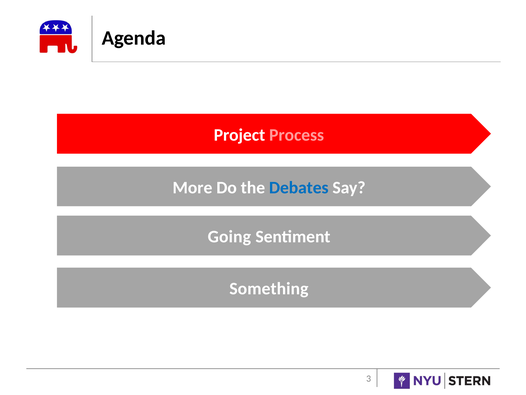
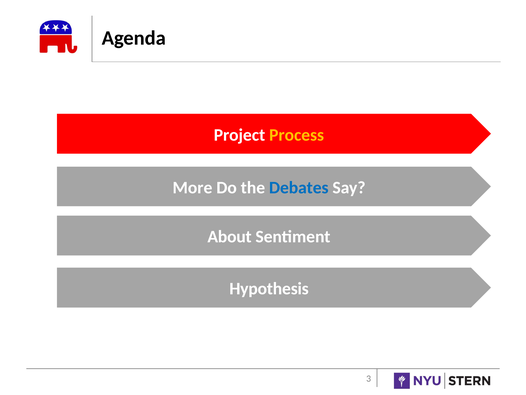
Process colour: pink -> yellow (297, 135)
Going: Going -> About (230, 236)
Something: Something -> Hypothesis (269, 288)
